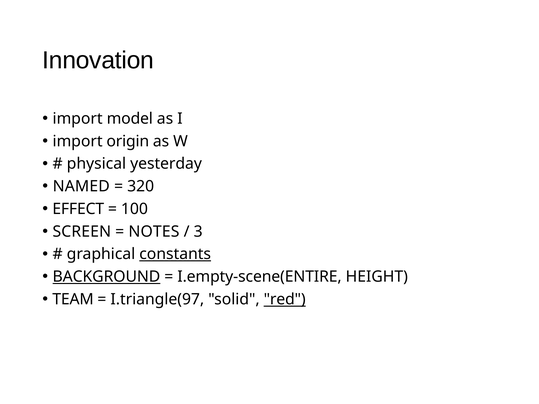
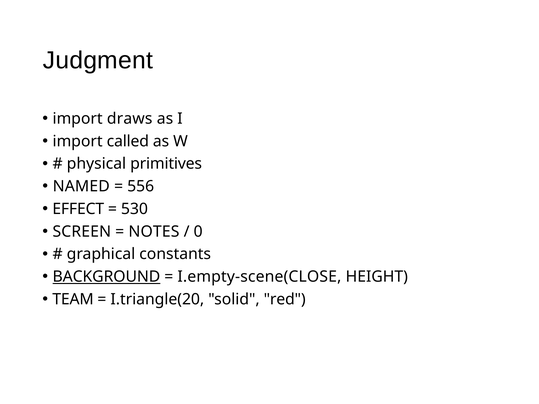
Innovation: Innovation -> Judgment (98, 60)
model: model -> draws (130, 119)
origin: origin -> called (128, 141)
yesterday: yesterday -> primitives (166, 164)
320: 320 -> 556 (141, 186)
100: 100 -> 530 (134, 209)
3: 3 -> 0 (198, 232)
constants underline: present -> none (175, 254)
I.empty-scene(ENTIRE: I.empty-scene(ENTIRE -> I.empty-scene(CLOSE (259, 277)
I.triangle(97: I.triangle(97 -> I.triangle(20 (157, 299)
red underline: present -> none (285, 299)
